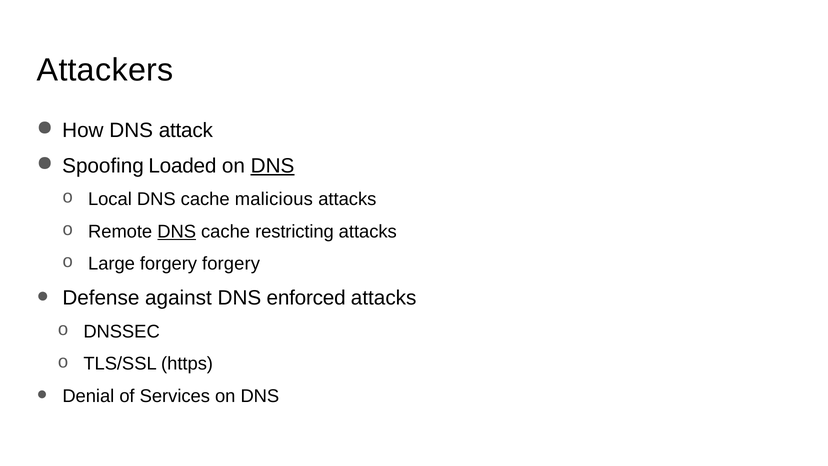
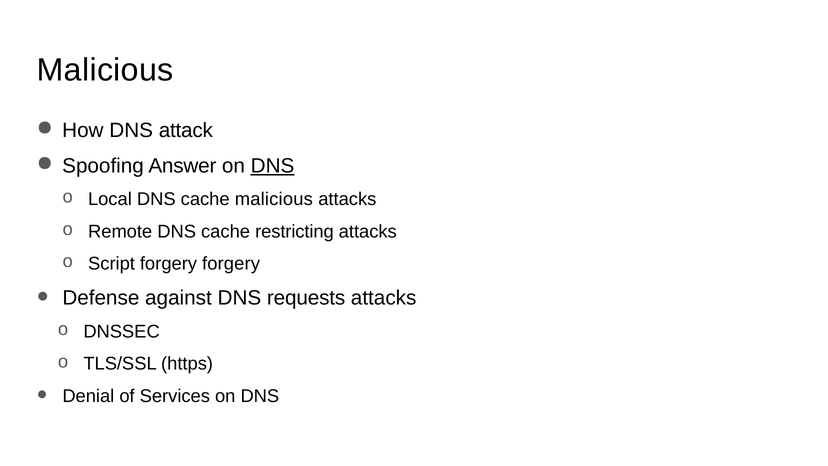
Attackers: Attackers -> Malicious (105, 70)
Loaded: Loaded -> Answer (182, 166)
DNS underline: present -> none (177, 231)
Large: Large -> Script (112, 264)
enforced: enforced -> requests (306, 298)
